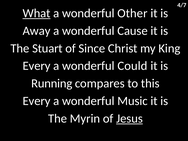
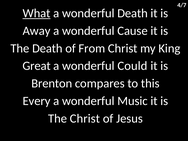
wonderful Other: Other -> Death (133, 13)
The Stuart: Stuart -> Death (47, 48)
Since: Since -> From (92, 48)
Every: Every -> Great (37, 66)
Running: Running -> Brenton (52, 83)
The Myrin: Myrin -> Christ (85, 119)
Jesus underline: present -> none (129, 119)
